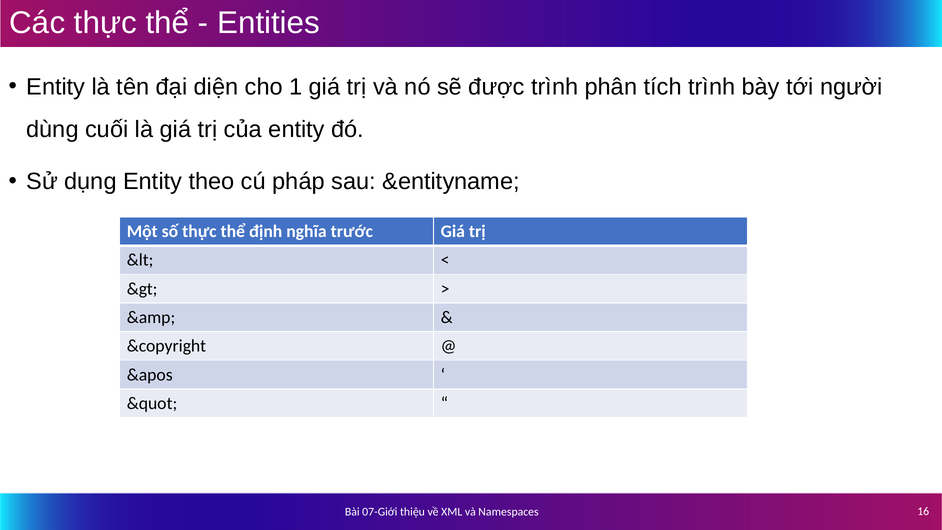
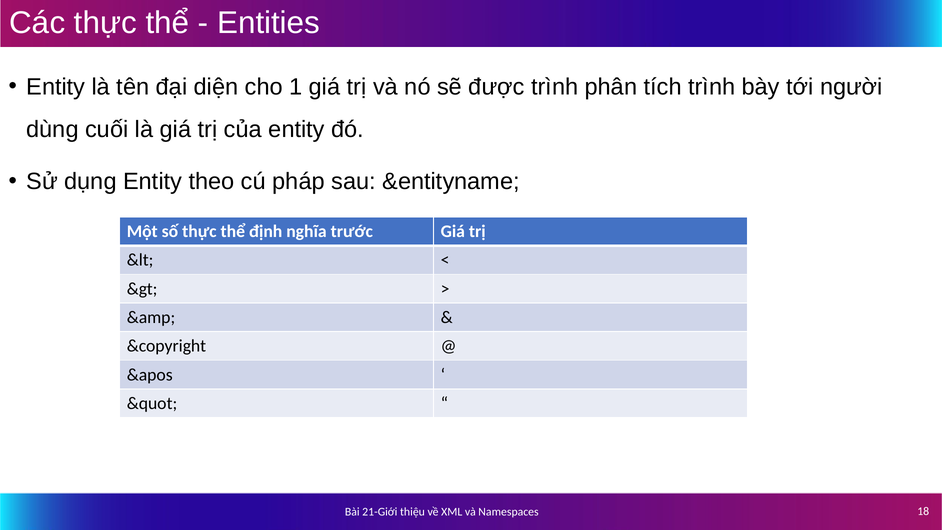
07-Giới: 07-Giới -> 21-Giới (380, 512)
16: 16 -> 18 (923, 511)
